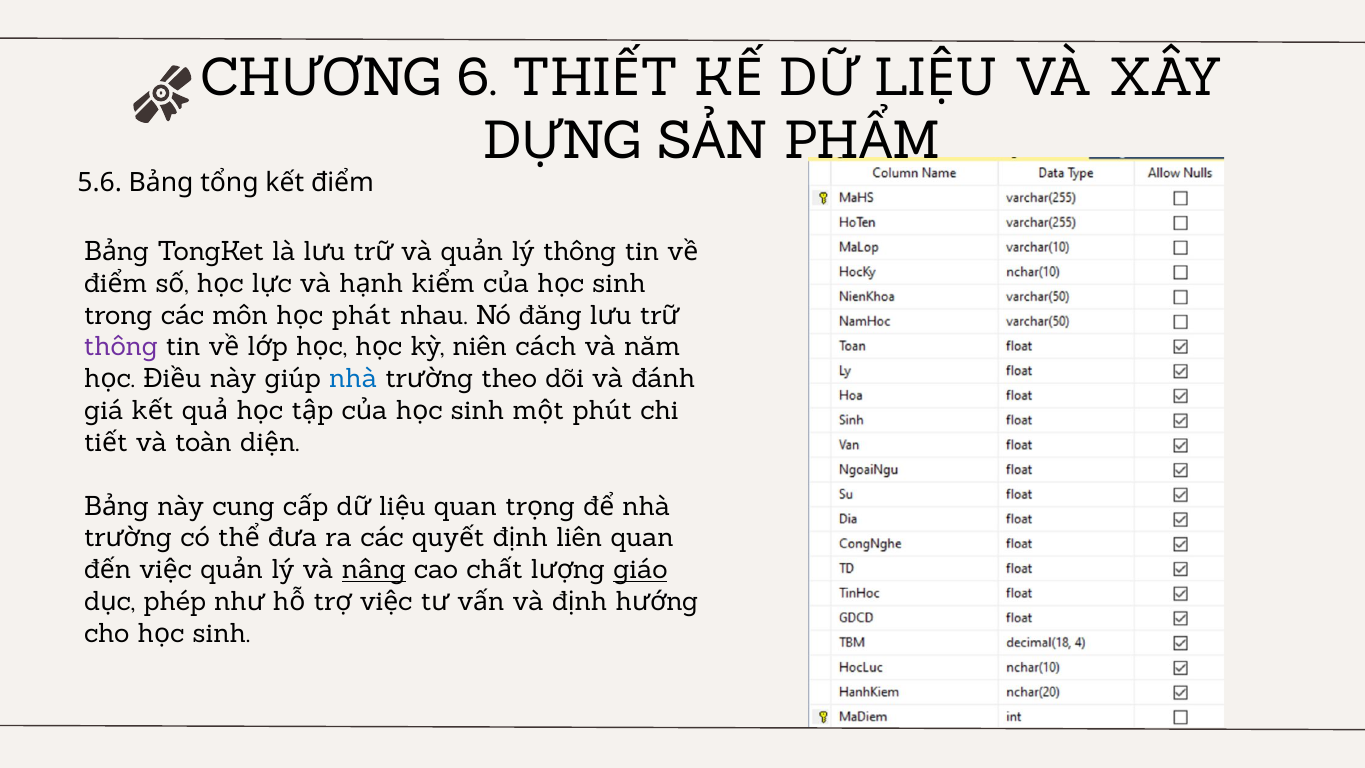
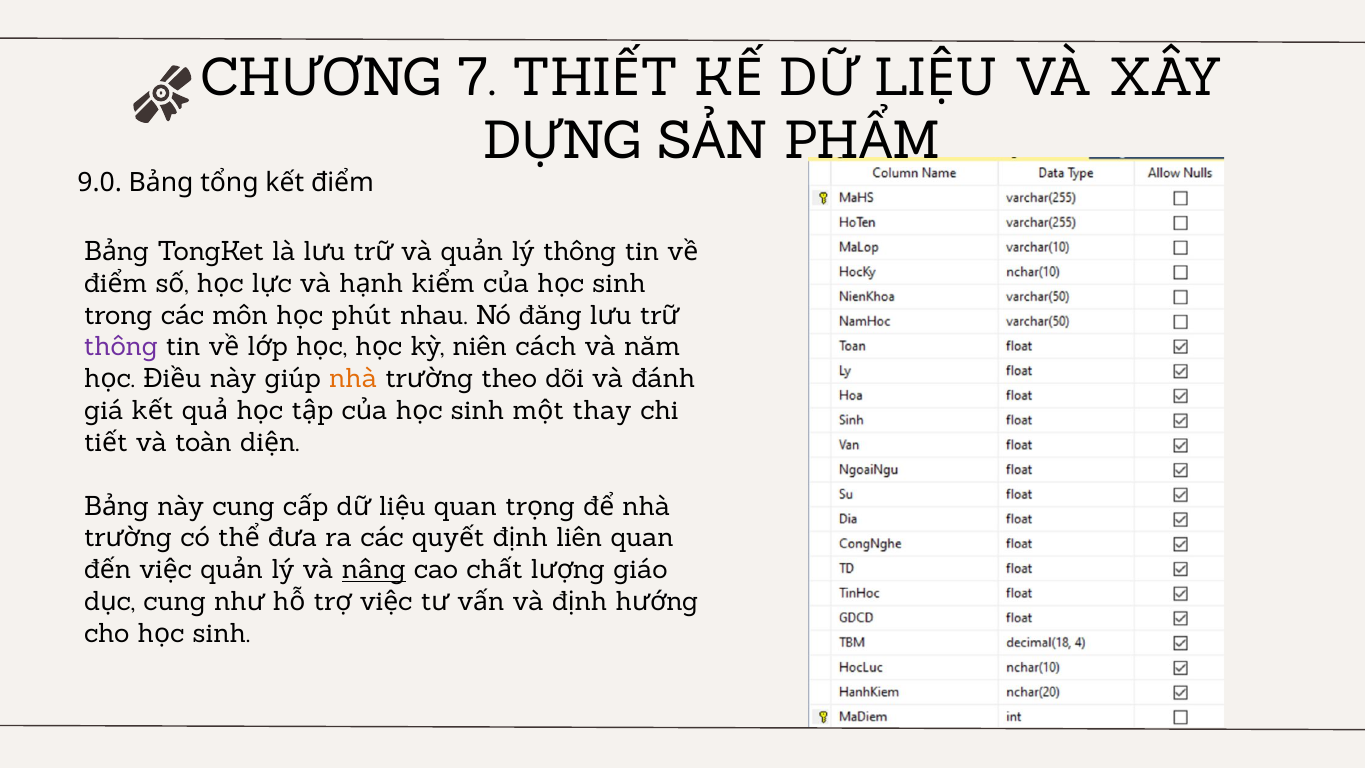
6: 6 -> 7 (477, 79)
5.6: 5.6 -> 9.0 (100, 183)
phát: phát -> phút (361, 315)
nhà colour: blue -> orange (353, 379)
phút: phút -> thay (602, 411)
giáo underline: present -> none (640, 570)
phép: phép -> cung (175, 602)
